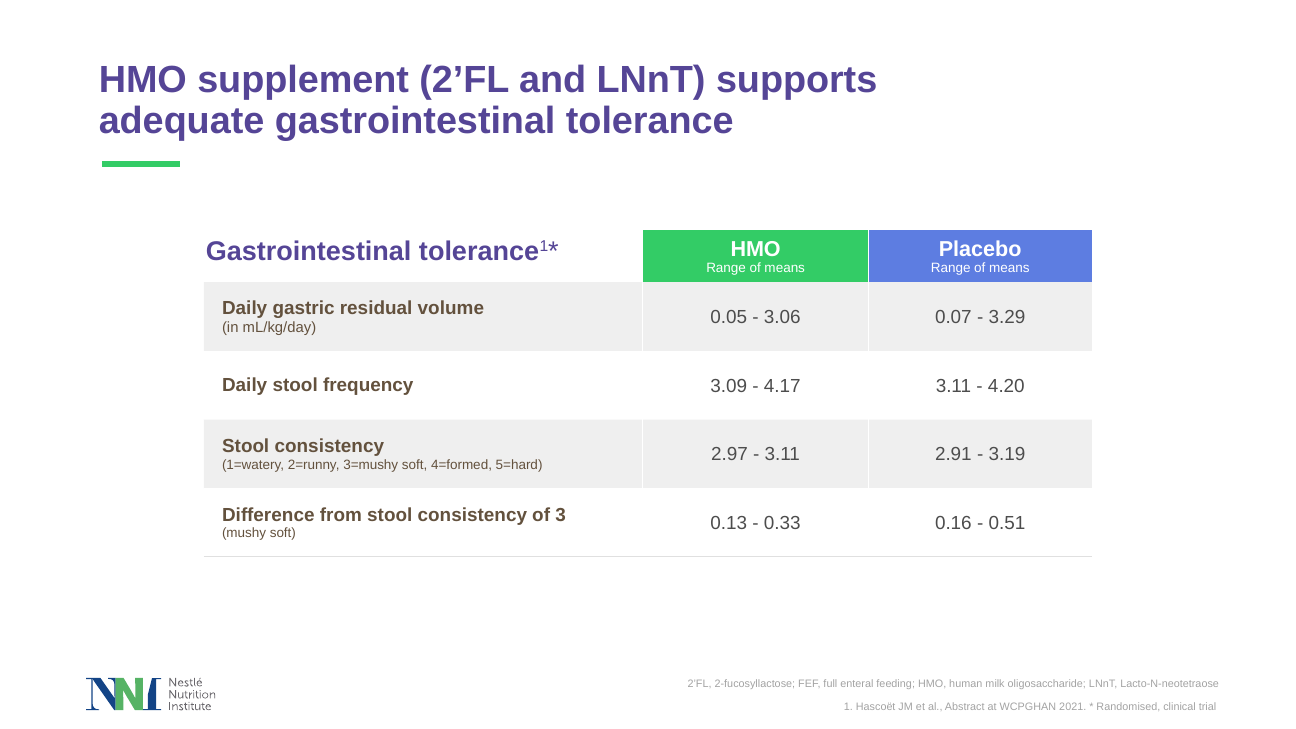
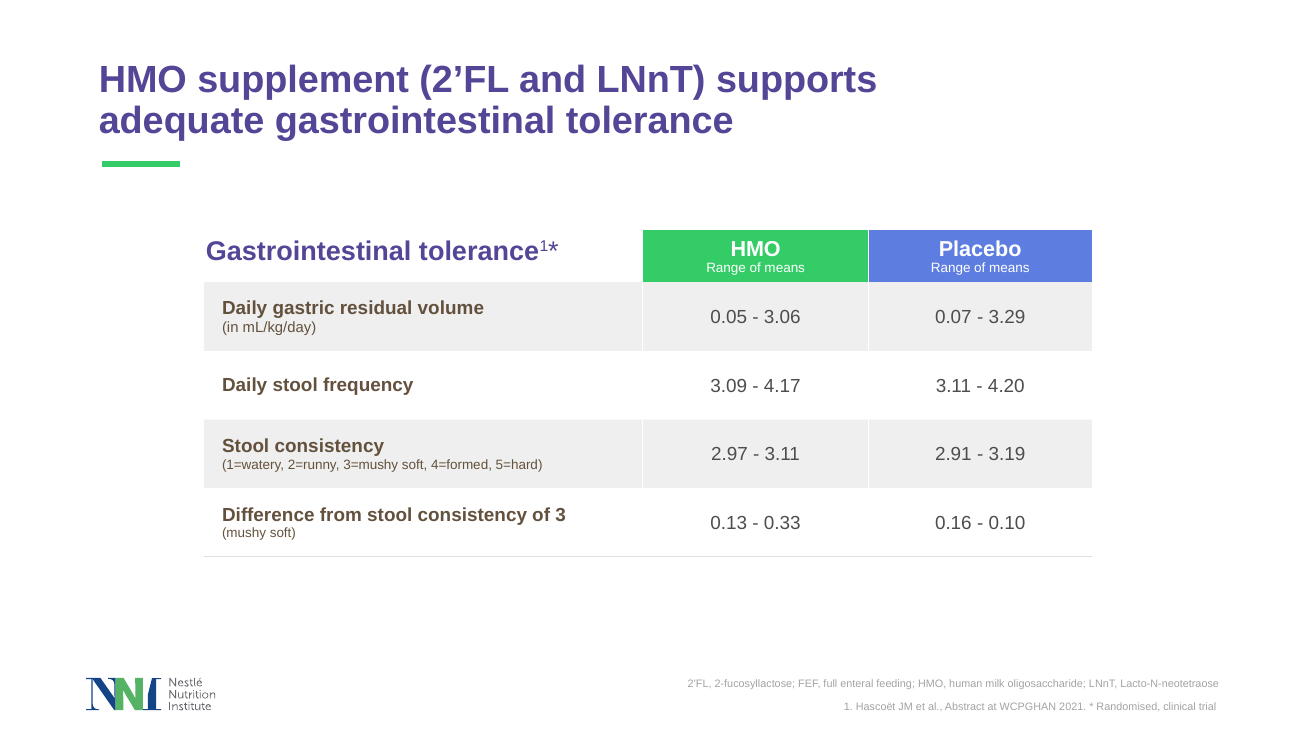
0.51: 0.51 -> 0.10 (1007, 523)
